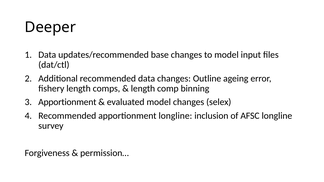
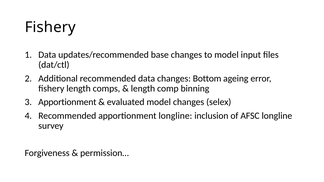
Deeper: Deeper -> Fishery (50, 27)
Outline: Outline -> Bottom (207, 79)
